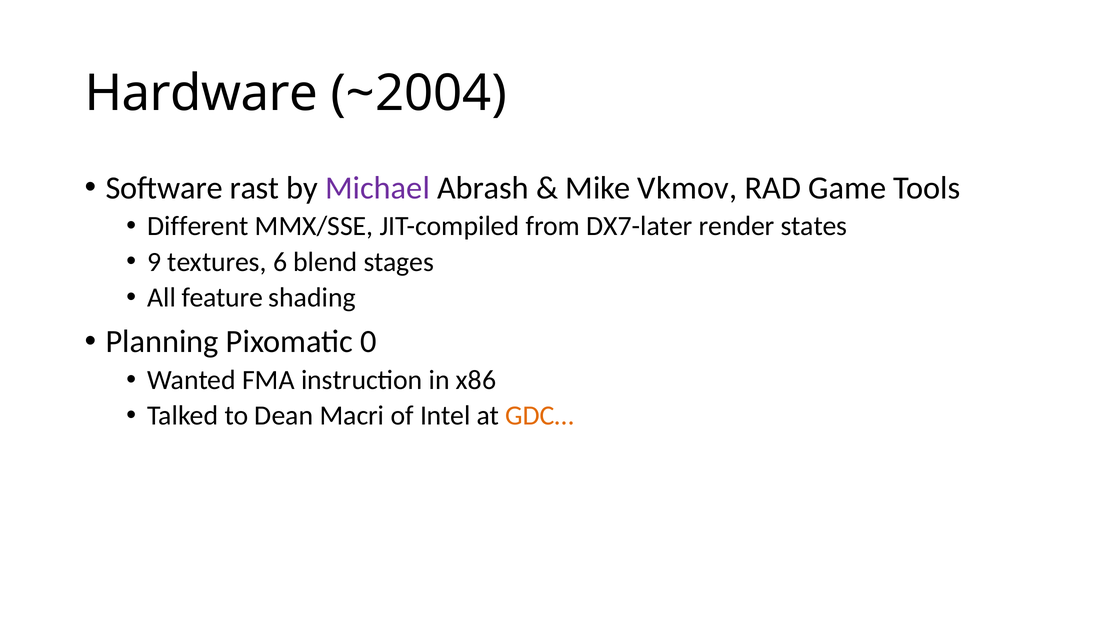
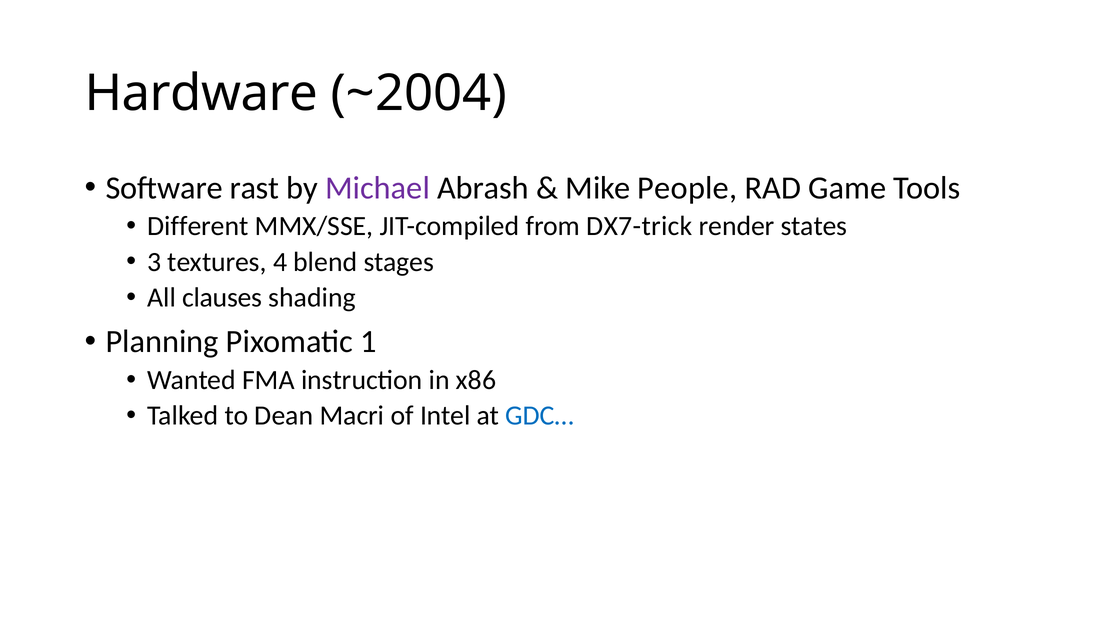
Vkmov: Vkmov -> People (687, 188)
DX7-later: DX7-later -> DX7-trick (639, 226)
9: 9 -> 3 (154, 262)
6: 6 -> 4 (280, 262)
feature: feature -> clauses (222, 298)
0: 0 -> 1 (369, 342)
GDC… colour: orange -> blue (540, 416)
